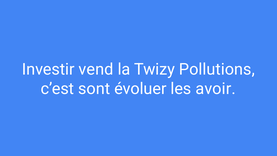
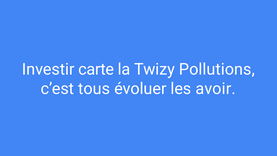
vend: vend -> carte (96, 69)
sont: sont -> tous (94, 89)
